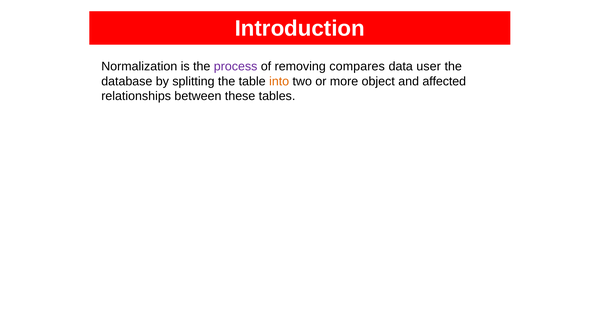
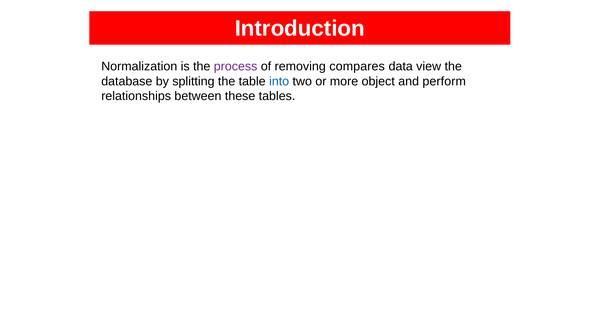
user: user -> view (429, 66)
into colour: orange -> blue (279, 81)
affected: affected -> perform (444, 81)
